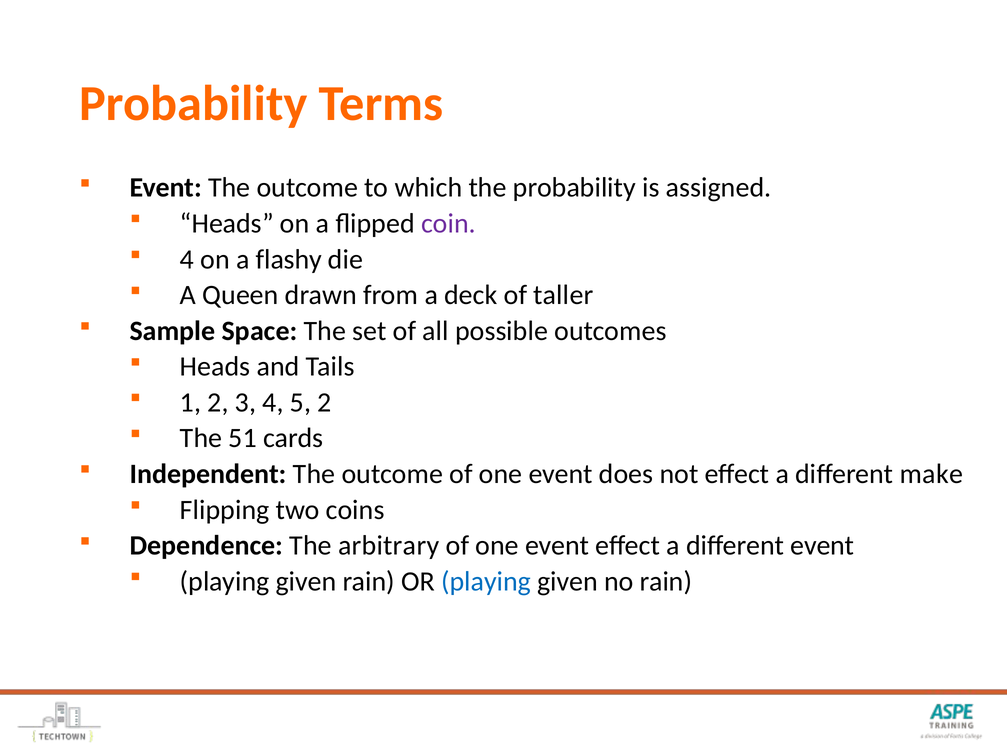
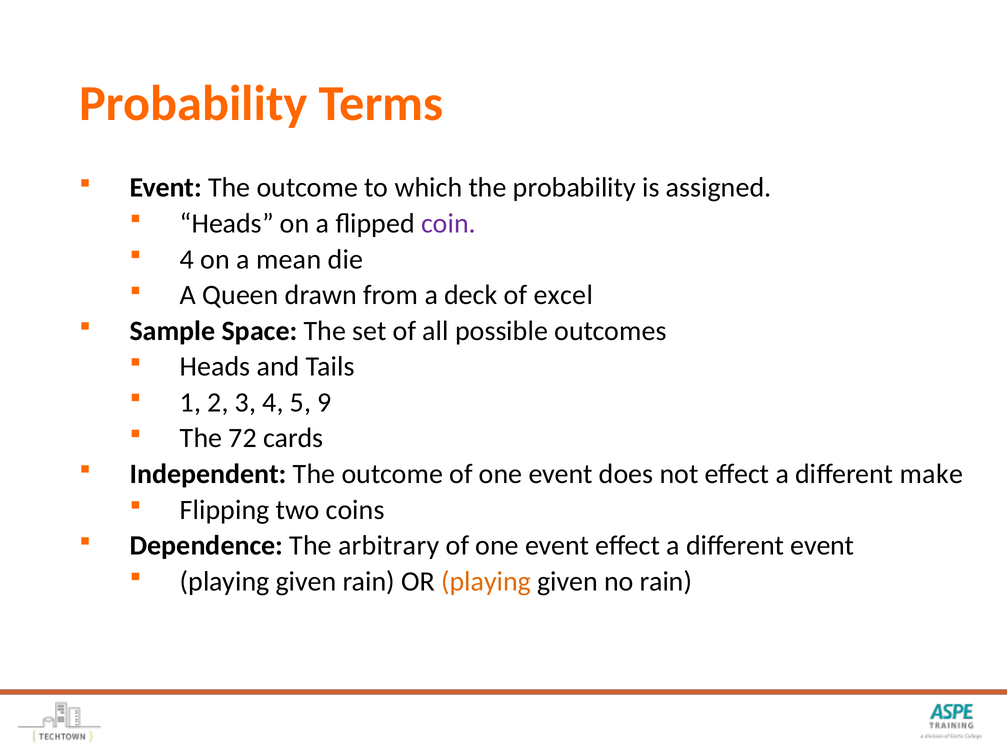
flashy: flashy -> mean (289, 259)
taller: taller -> excel (563, 295)
5 2: 2 -> 9 (324, 403)
51: 51 -> 72 (243, 438)
playing colour: blue -> orange (486, 582)
